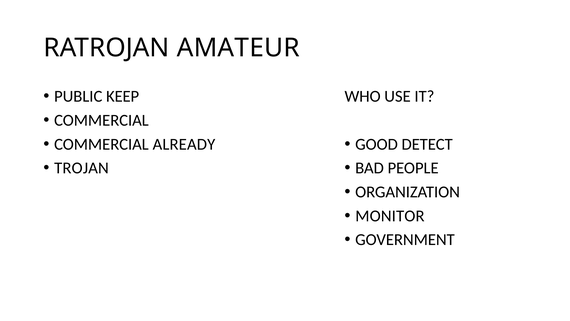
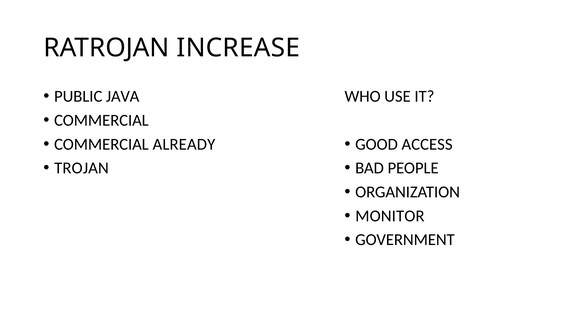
AMATEUR: AMATEUR -> INCREASE (238, 48)
KEEP: KEEP -> JAVA (123, 96)
DETECT: DETECT -> ACCESS (427, 144)
